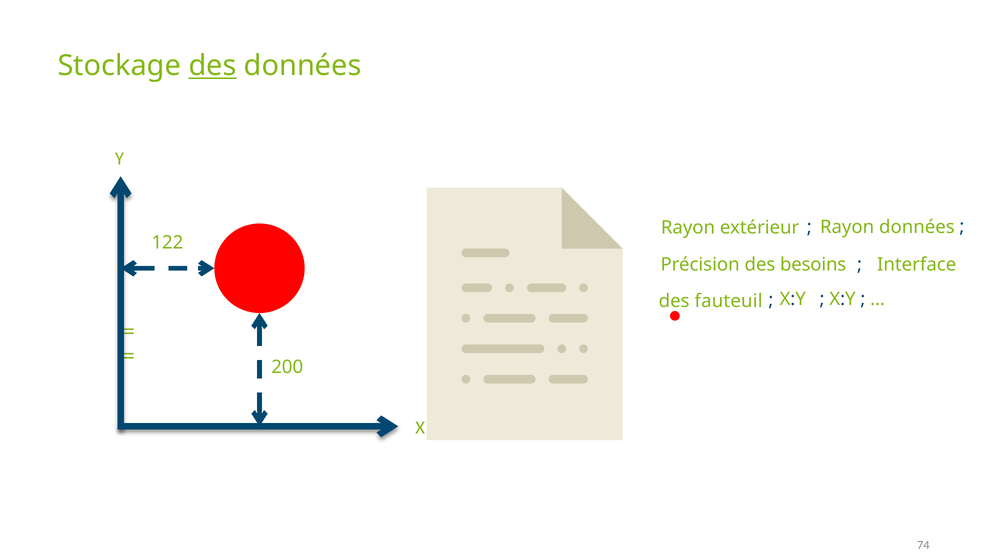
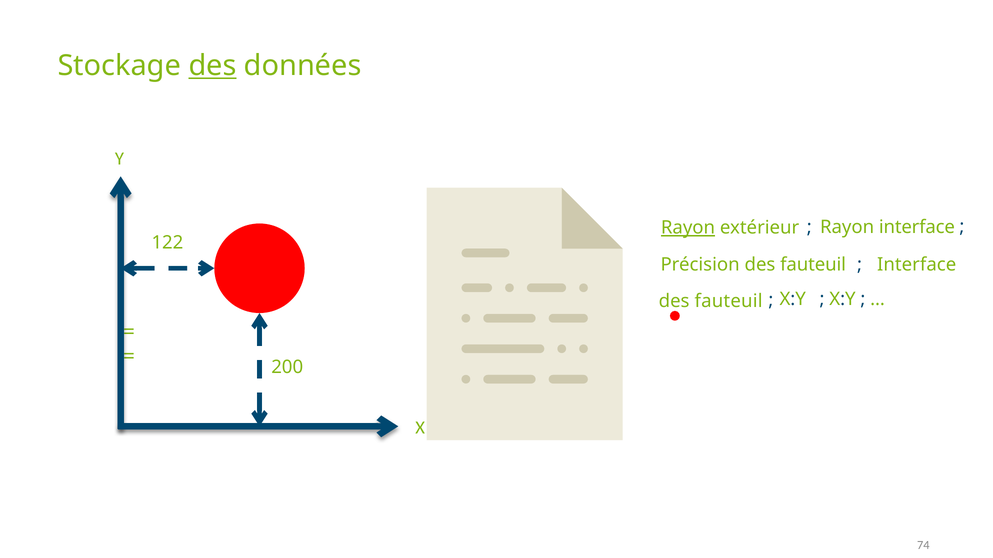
Rayon underline: none -> present (688, 228)
Rayon données: données -> interface (917, 227)
Précision des besoins: besoins -> fauteuil (813, 265)
